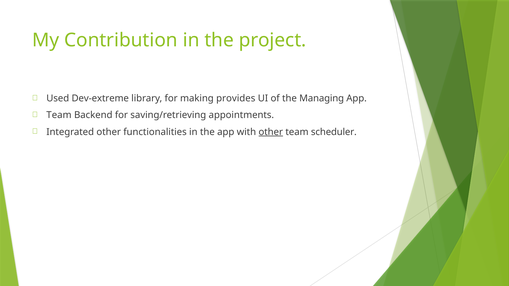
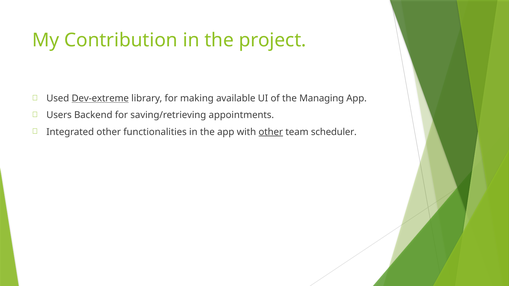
Dev-extreme underline: none -> present (100, 99)
provides: provides -> available (236, 99)
Team: Team -> Users (59, 115)
